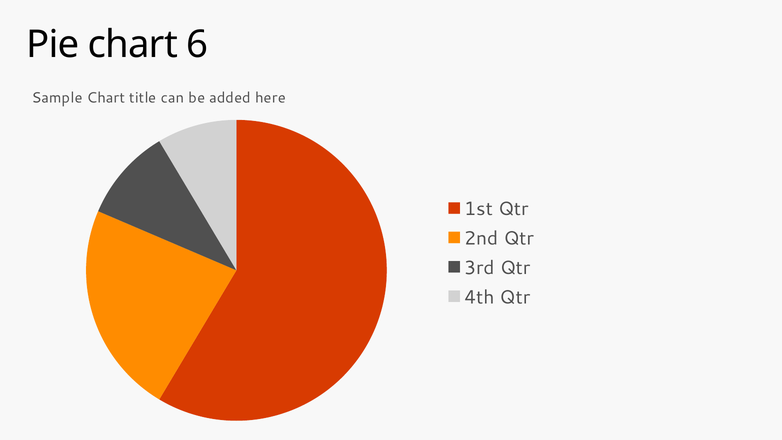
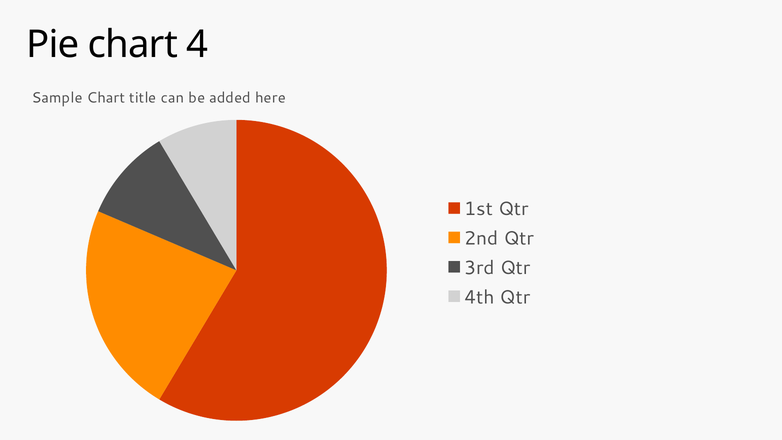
6: 6 -> 4 (197, 45)
